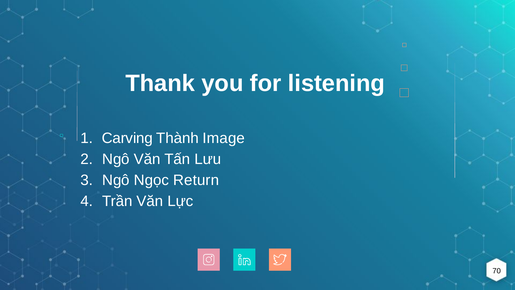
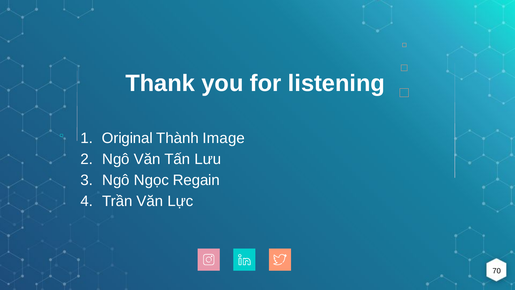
Carving: Carving -> Original (127, 138)
Return: Return -> Regain (196, 180)
